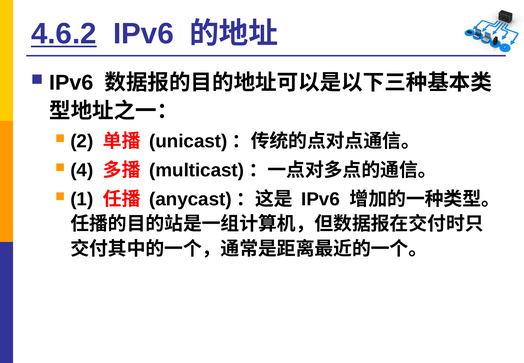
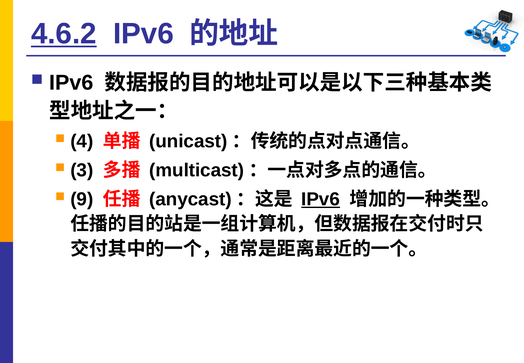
2: 2 -> 4 (82, 141)
4: 4 -> 3 (82, 170)
1: 1 -> 9 (82, 199)
IPv6 underline: none -> present (321, 199)
